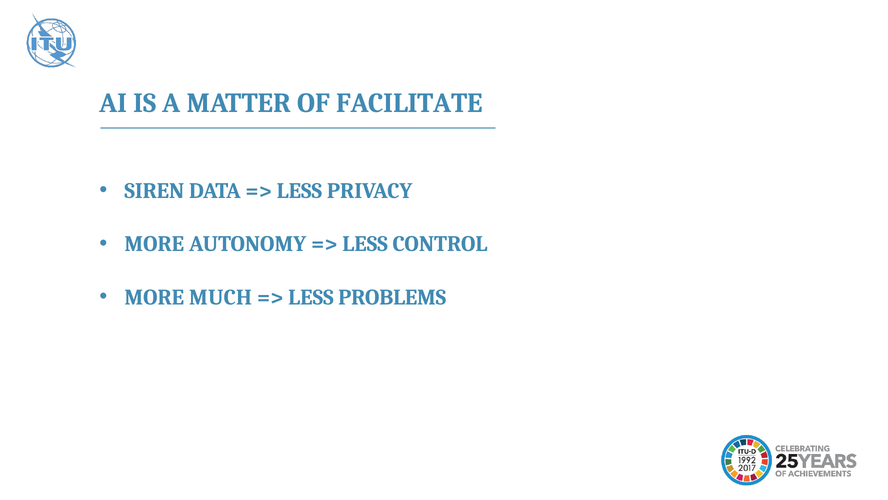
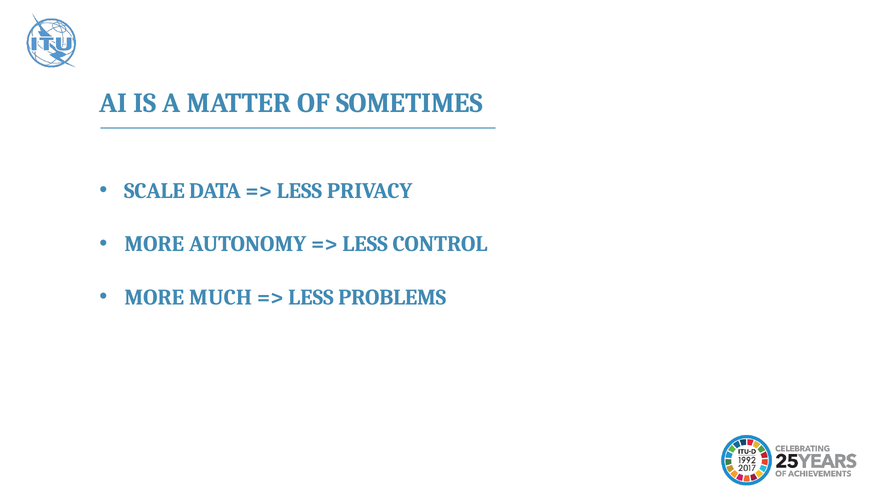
FACILITATE: FACILITATE -> SOMETIMES (409, 103)
SIREN: SIREN -> SCALE (154, 190)
